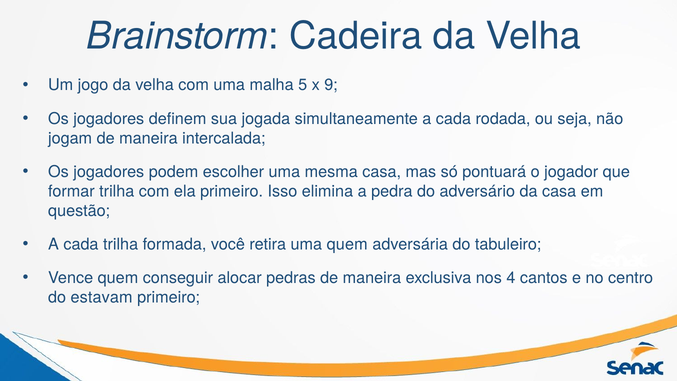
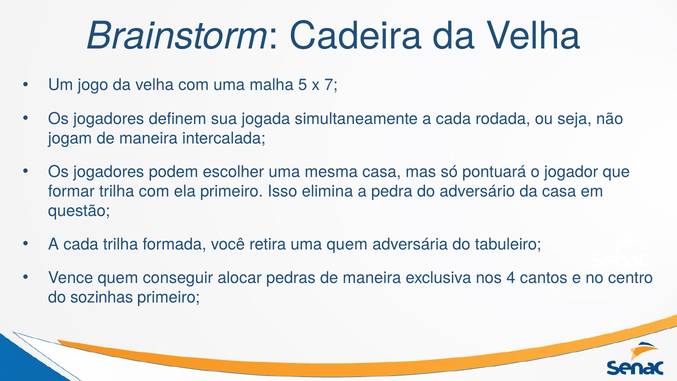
9: 9 -> 7 (331, 85)
estavam: estavam -> sozinhas (102, 297)
